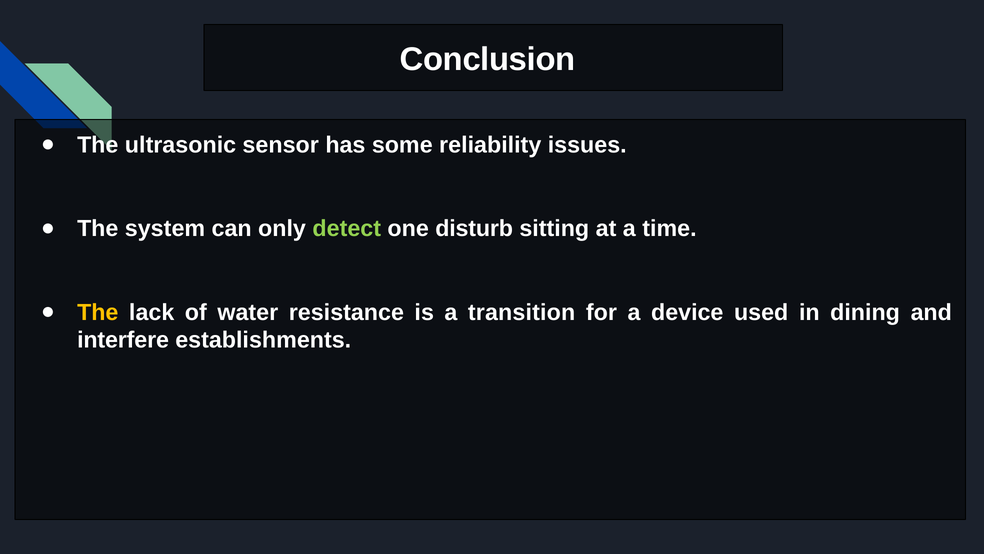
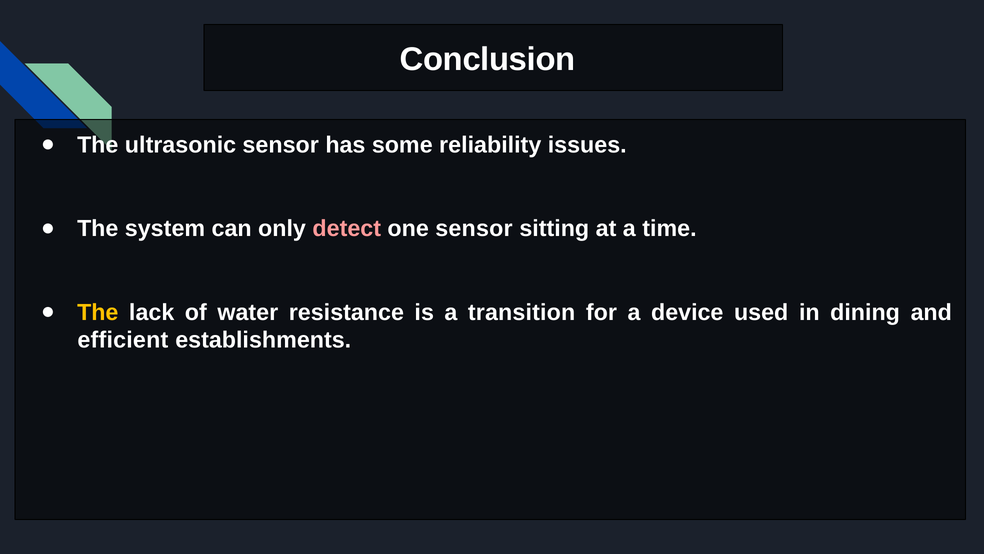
detect colour: light green -> pink (347, 228)
one disturb: disturb -> sensor (474, 228)
interfere: interfere -> efficient (123, 340)
